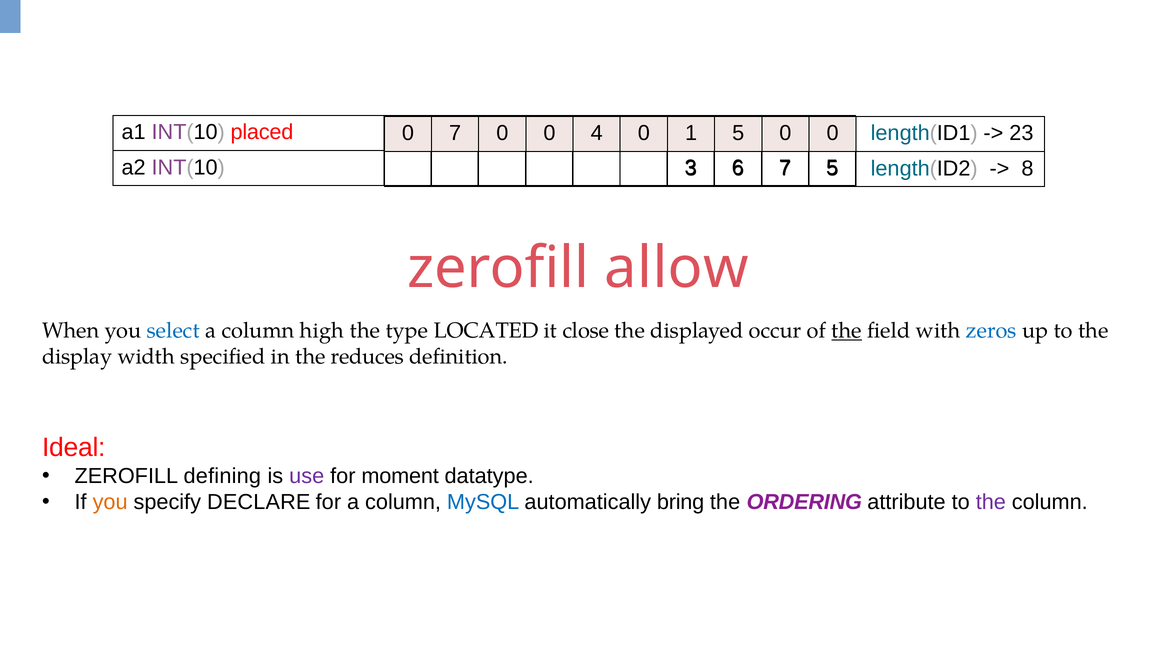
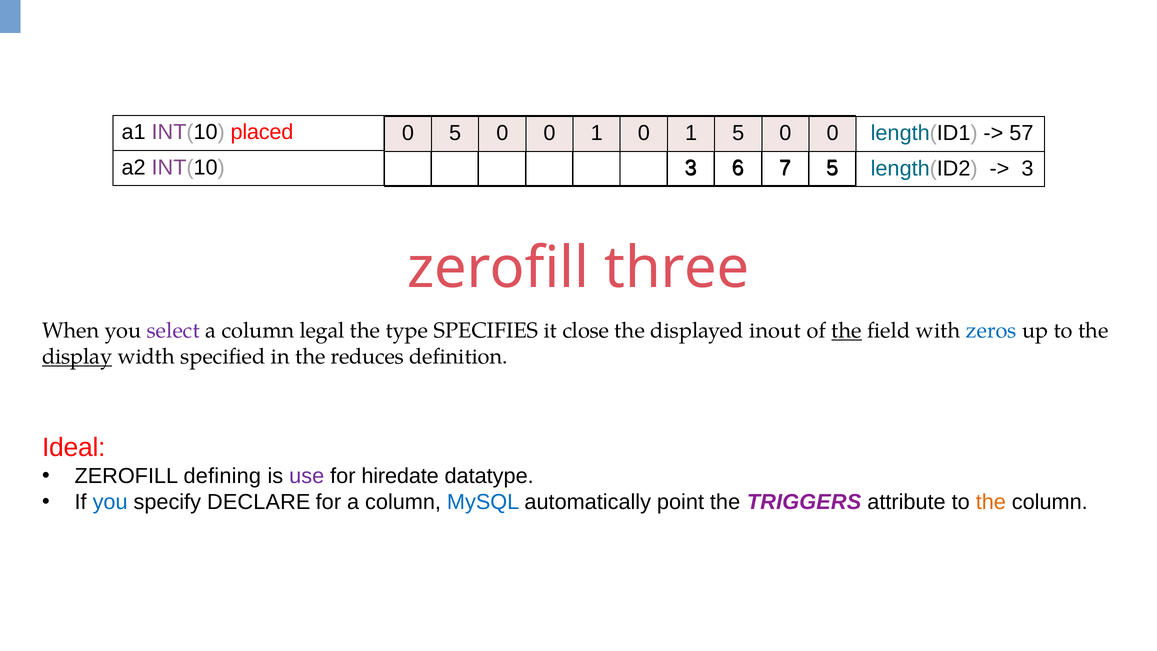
0 7: 7 -> 5 (455, 133)
0 0 4: 4 -> 1 (597, 133)
23: 23 -> 57 (1021, 133)
8: 8 -> 3 (1027, 168)
allow: allow -> three (677, 268)
select colour: blue -> purple (173, 331)
high: high -> legal (322, 331)
LOCATED: LOCATED -> SPECIFIES (486, 331)
occur: occur -> inout (775, 331)
display underline: none -> present (77, 357)
moment: moment -> hiredate (400, 476)
you colour: orange -> blue (110, 502)
bring: bring -> point (680, 502)
ORDERING: ORDERING -> TRIGGERS (804, 502)
the colour: purple -> orange (991, 502)
